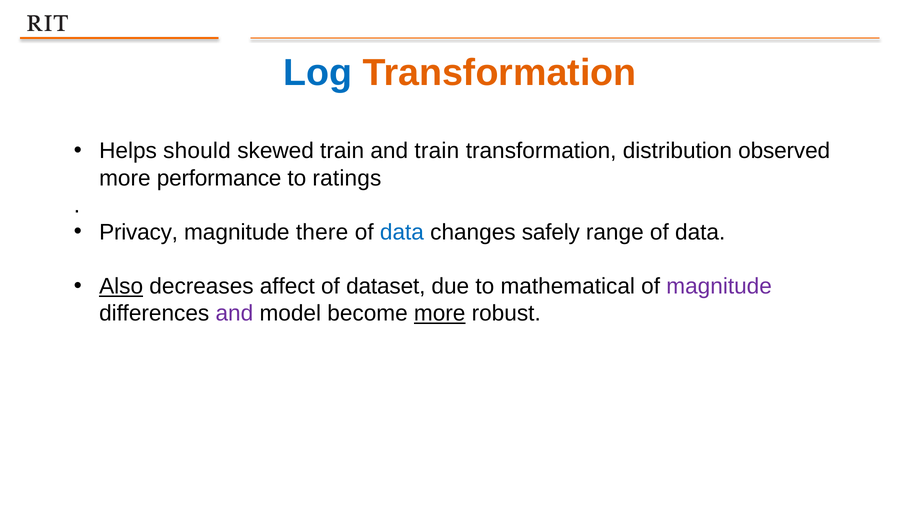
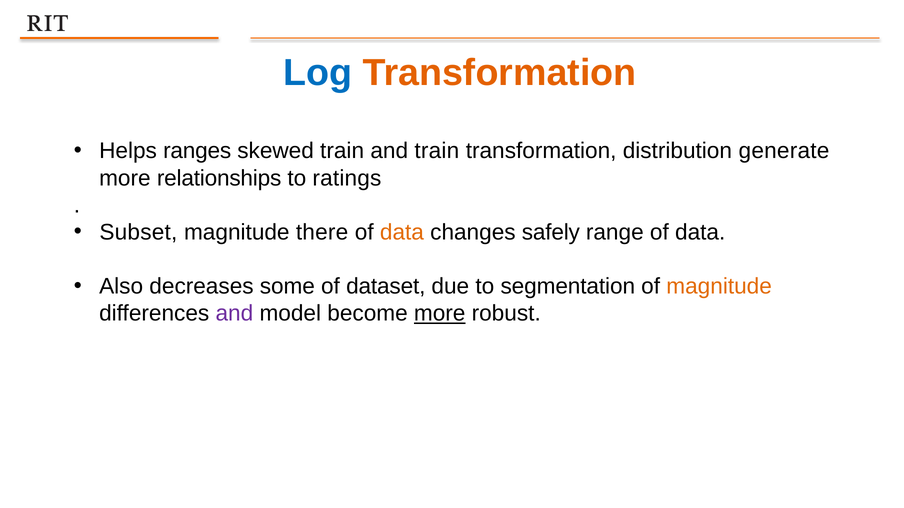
should: should -> ranges (197, 151)
observed: observed -> generate (784, 151)
performance: performance -> relationships (219, 178)
Privacy: Privacy -> Subset (138, 232)
data colour: blue -> orange (402, 232)
Also underline: present -> none (121, 287)
affect: affect -> some (287, 287)
mathematical: mathematical -> segmentation (568, 287)
magnitude colour: purple -> orange (719, 287)
